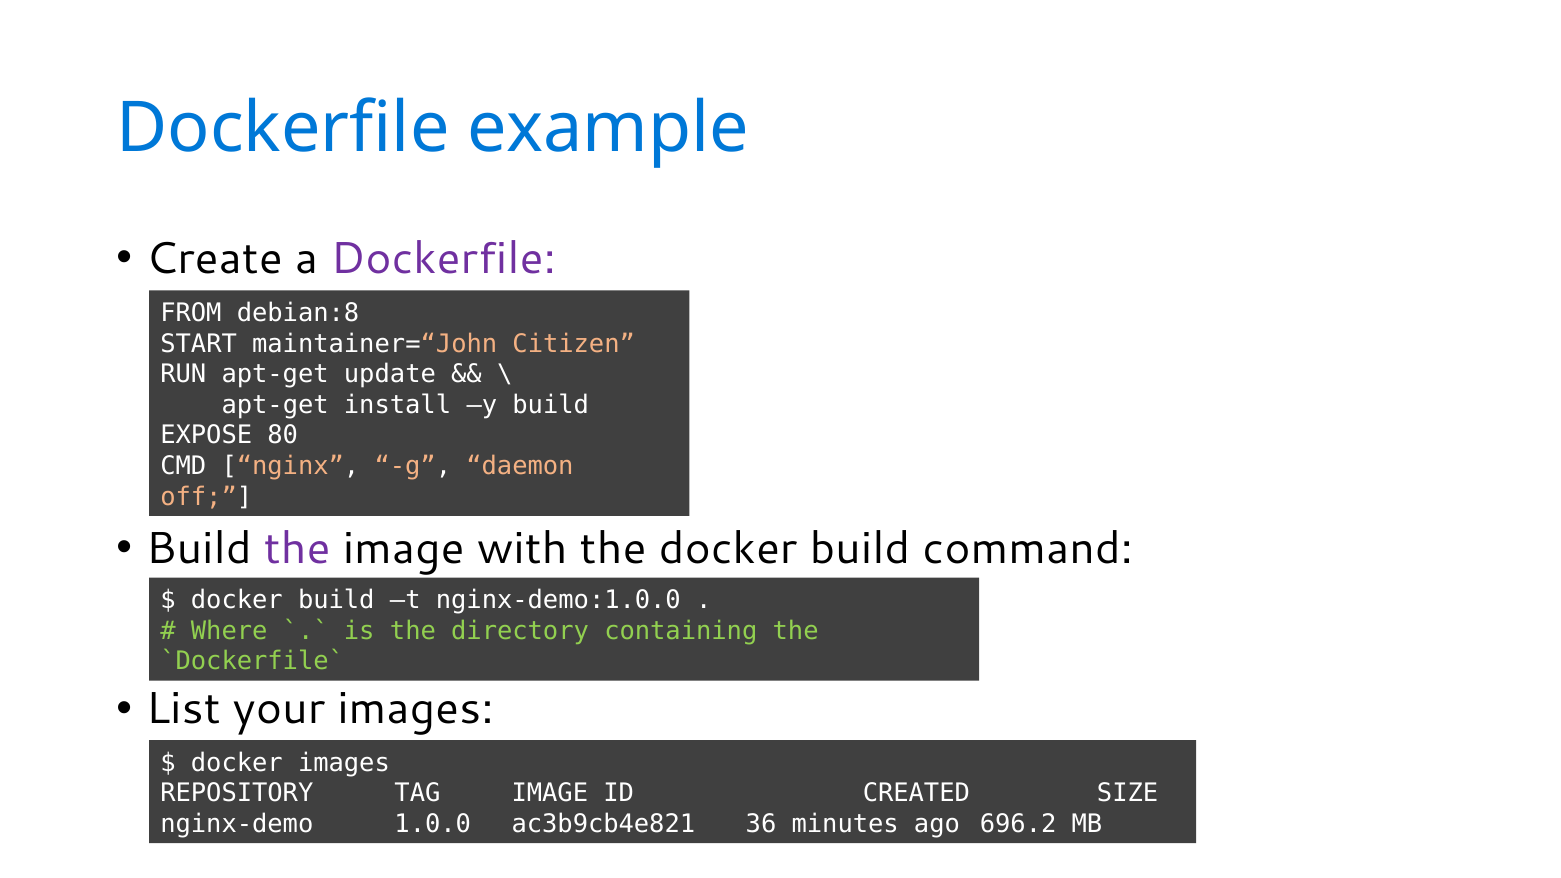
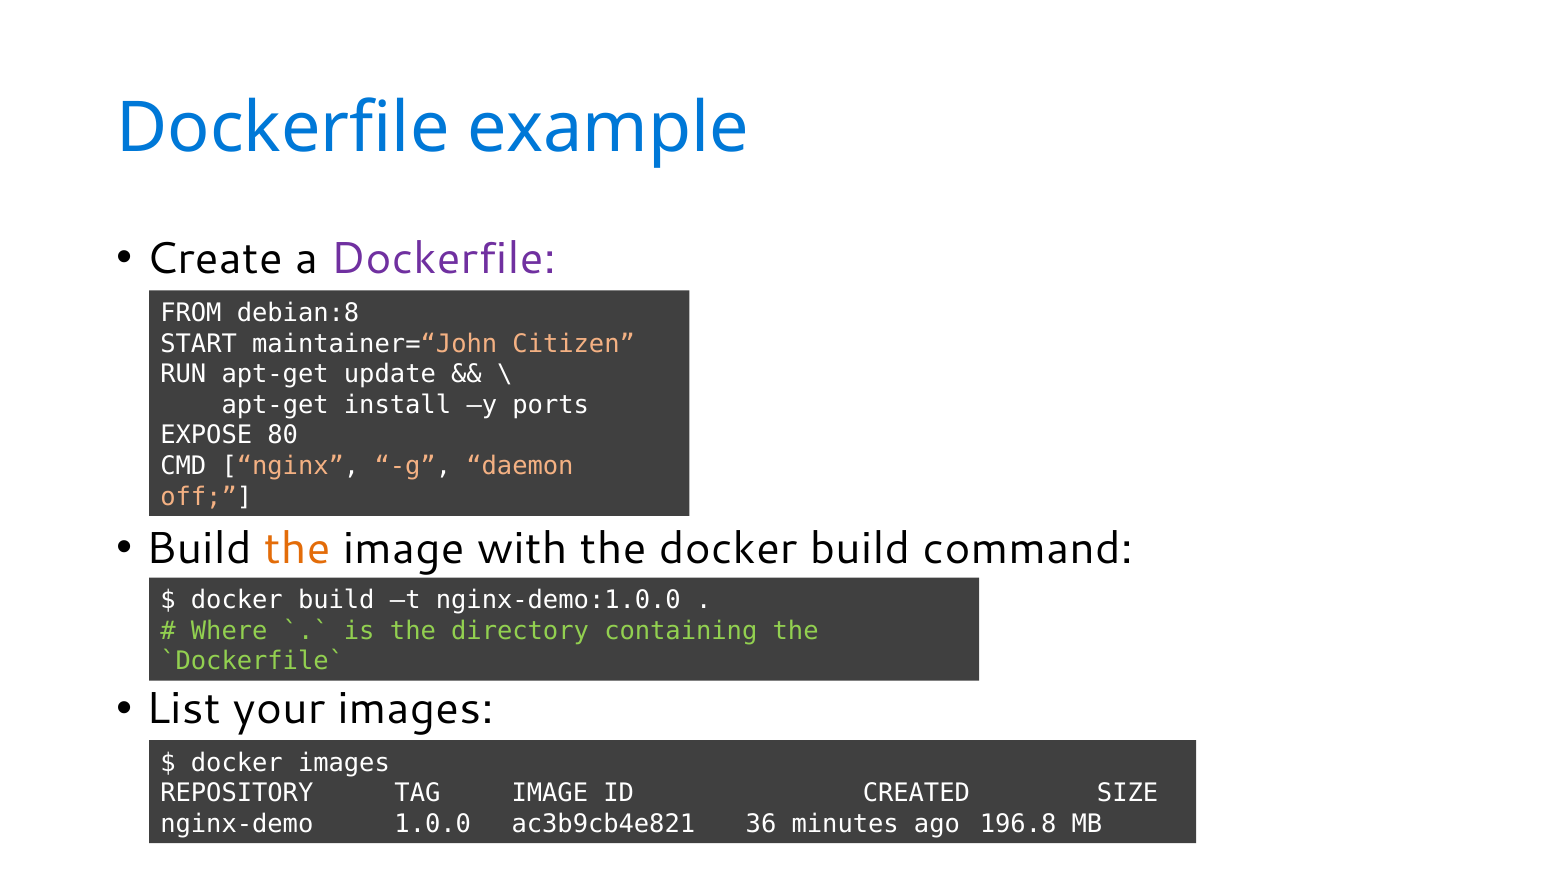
y build: build -> ports (551, 405)
the colour: purple -> orange (297, 548)
696.2: 696.2 -> 196.8 (1018, 824)
